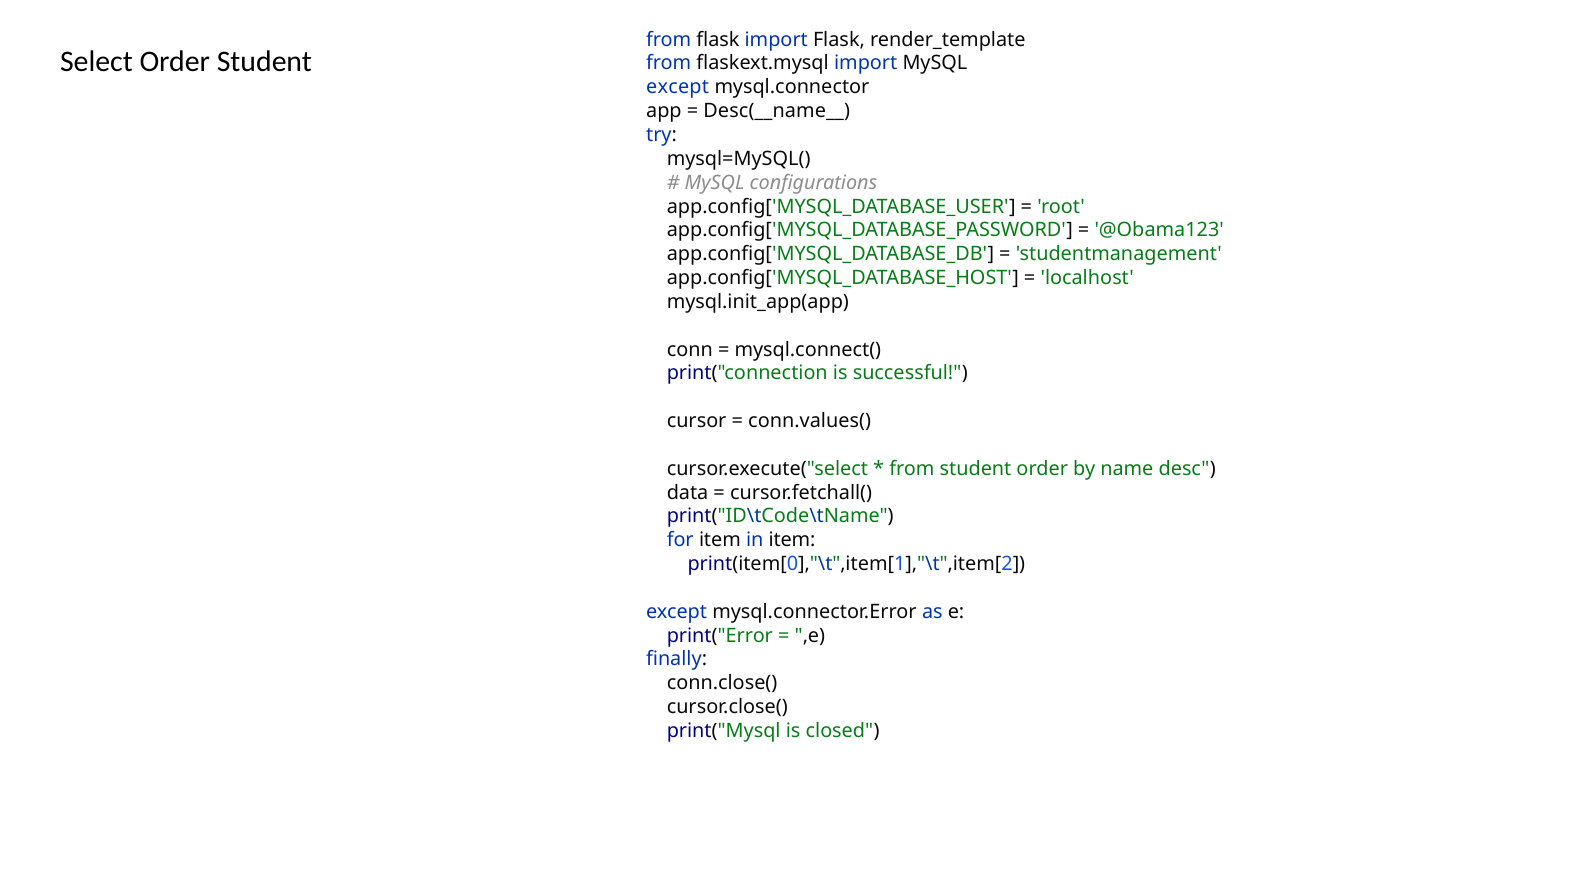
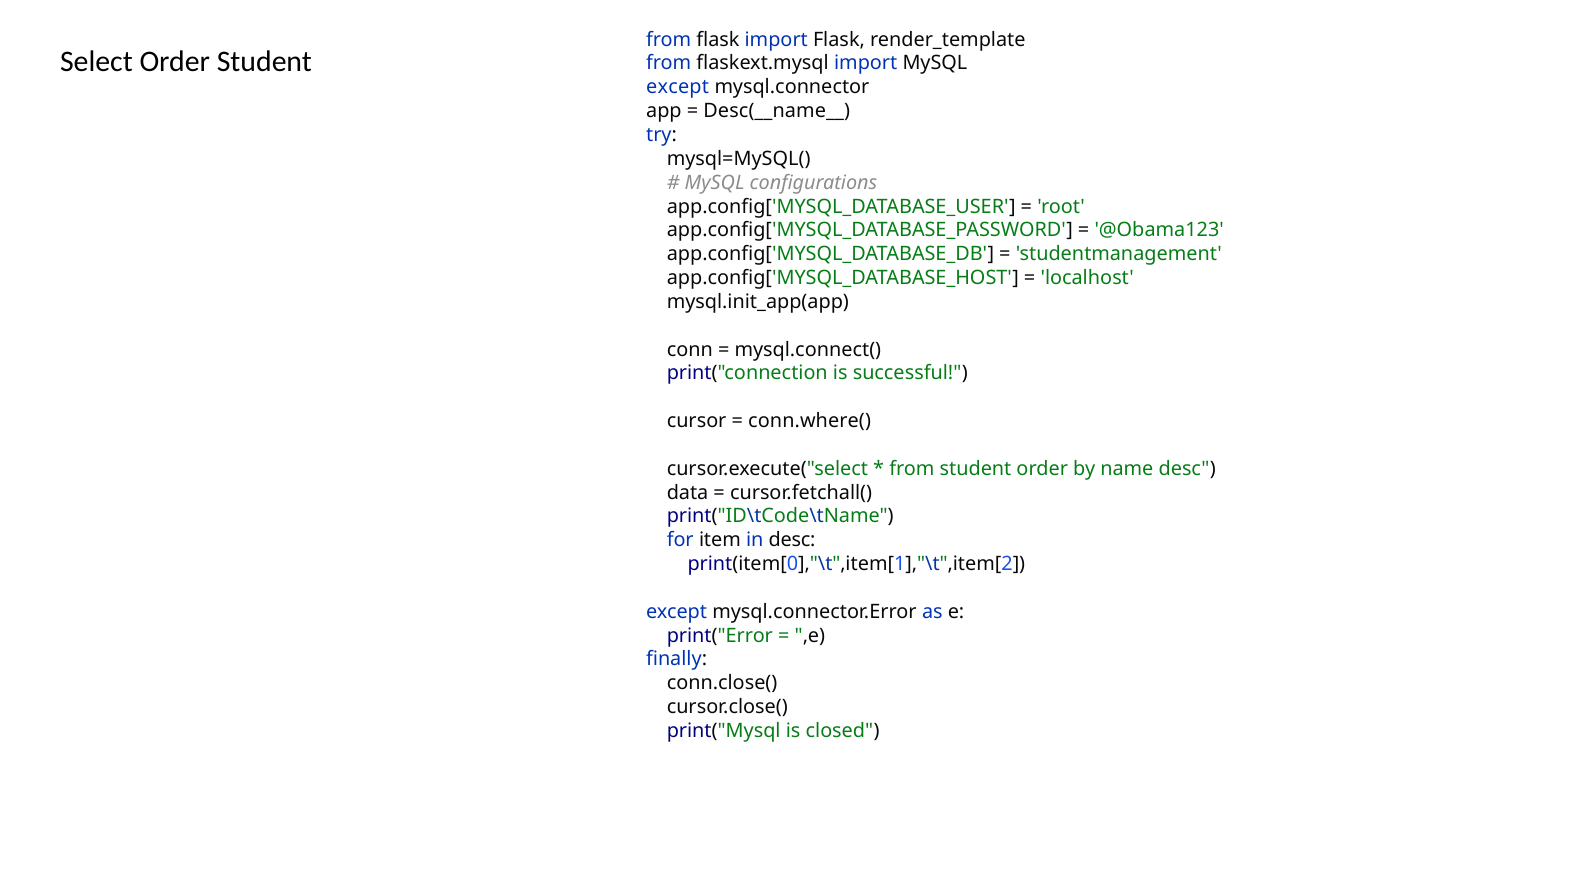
conn.values(: conn.values( -> conn.where( (810, 421)
in item: item -> desc (792, 540)
